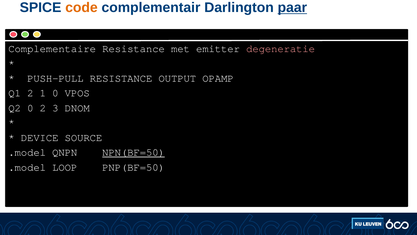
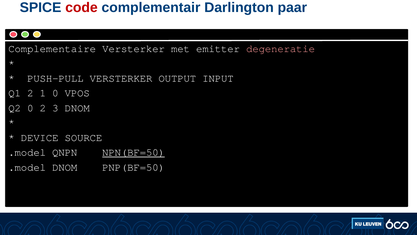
code colour: orange -> red (81, 8)
paar underline: present -> none (292, 8)
Complementaire Resistance: Resistance -> Versterker (134, 49)
PUSH-PULL RESISTANCE: RESISTANCE -> VERSTERKER (121, 78)
OPAMP: OPAMP -> INPUT (218, 78)
.model LOOP: LOOP -> DNOM (65, 167)
